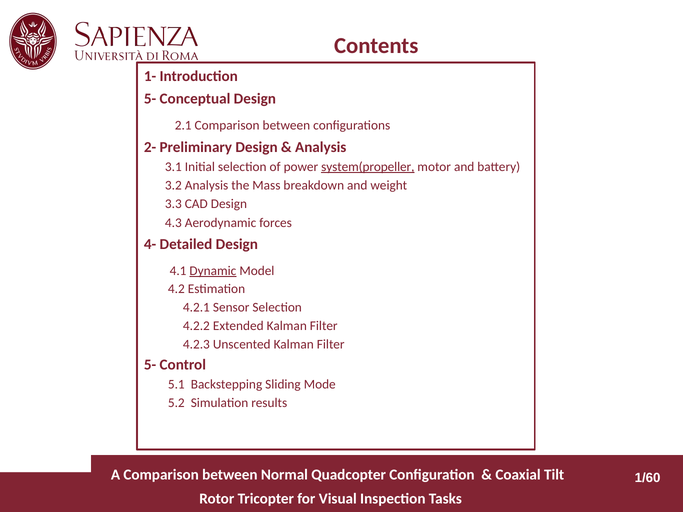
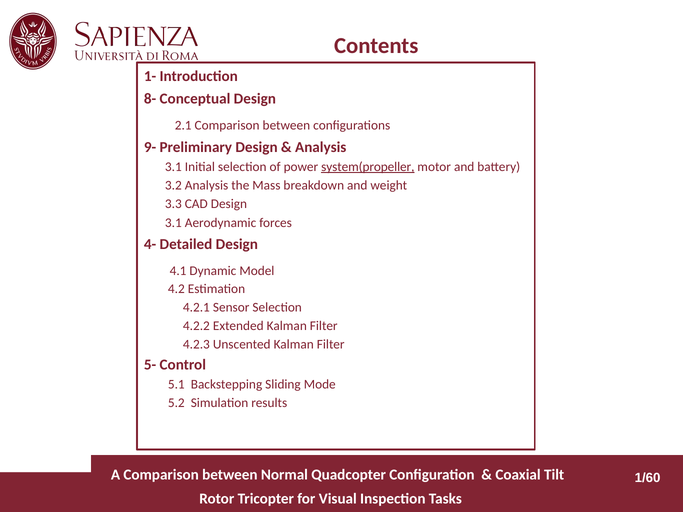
5-: 5- -> 8- (150, 99)
2-: 2- -> 9- (150, 147)
4.3: 4.3 -> 3.1 (173, 223)
Dynamic underline: present -> none (213, 271)
